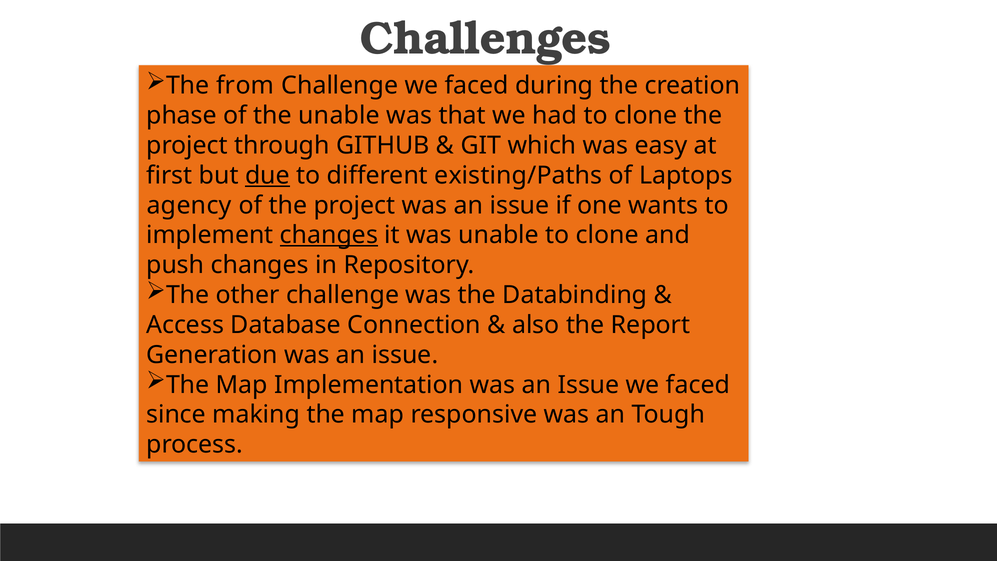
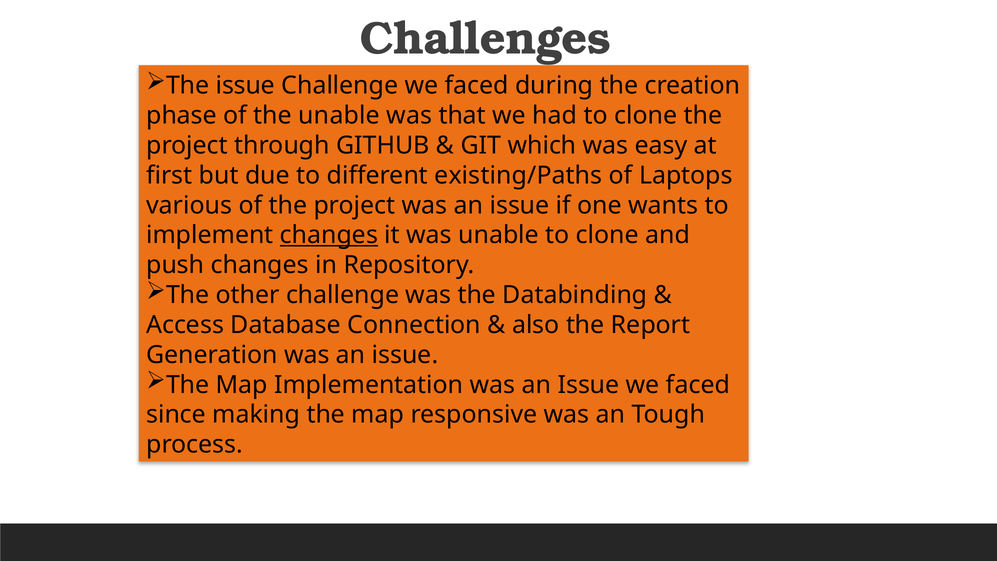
The from: from -> issue (245, 86)
due underline: present -> none (267, 175)
agency: agency -> various (189, 205)
